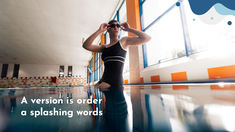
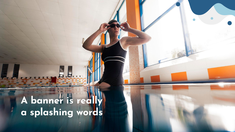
version: version -> banner (47, 100)
order: order -> really (90, 100)
